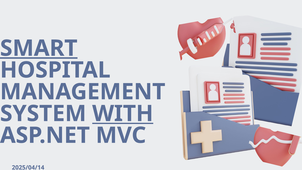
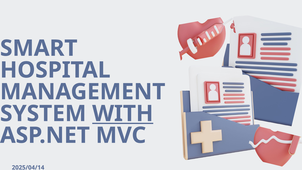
SMART underline: present -> none (39, 48)
